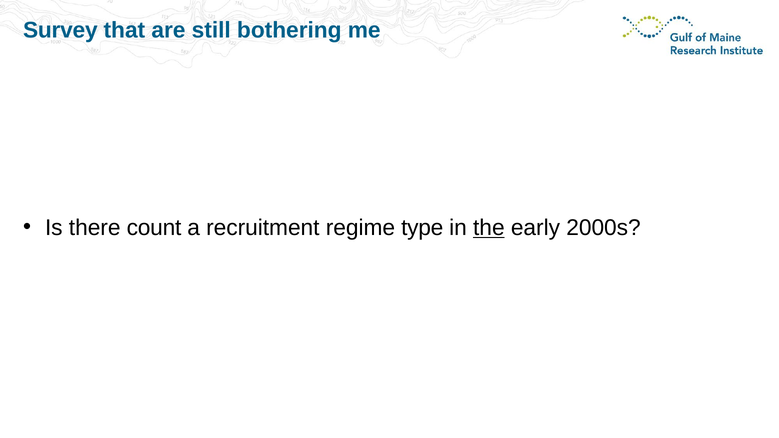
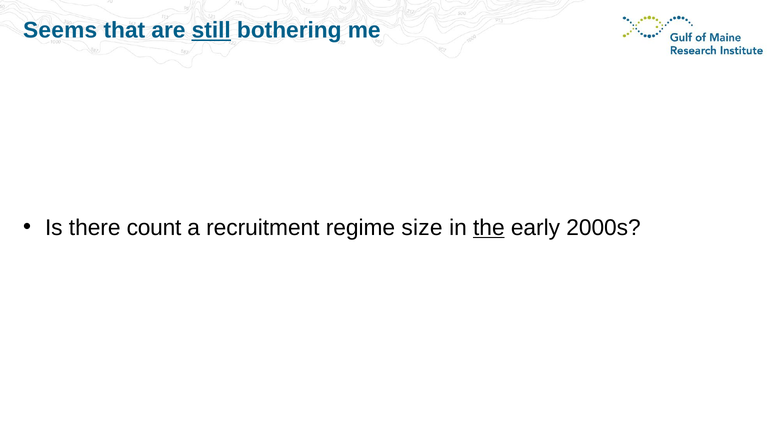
Survey: Survey -> Seems (60, 30)
still underline: none -> present (211, 30)
type: type -> size (422, 228)
